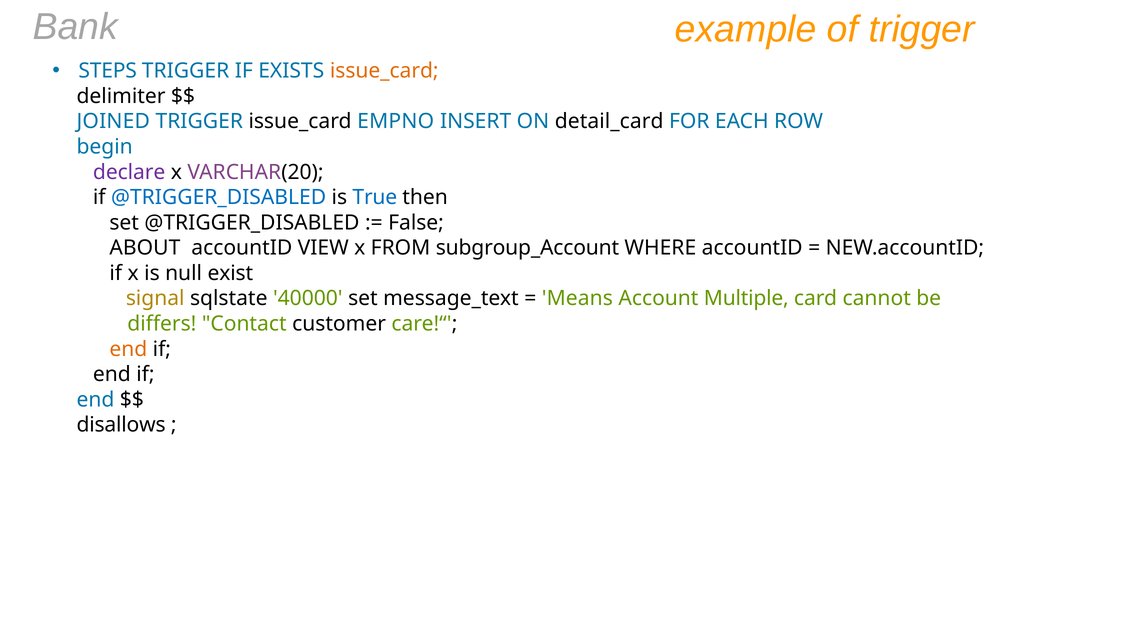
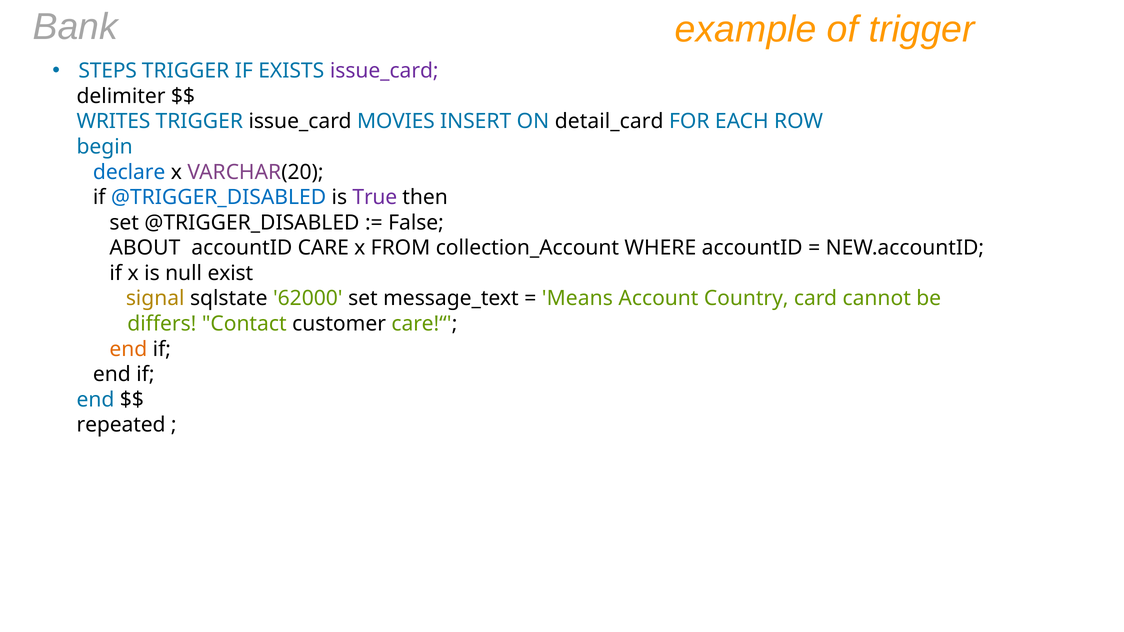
issue_card colour: orange -> purple (384, 71)
JOINED: JOINED -> WRITES (113, 122)
EMPNO: EMPNO -> MOVIES (396, 122)
declare colour: purple -> blue (129, 172)
True colour: blue -> purple (375, 197)
VIEW: VIEW -> CARE (323, 248)
subgroup_Account: subgroup_Account -> collection_Account (527, 248)
40000: 40000 -> 62000 (308, 299)
Multiple: Multiple -> Country (746, 299)
disallows: disallows -> repeated (121, 425)
